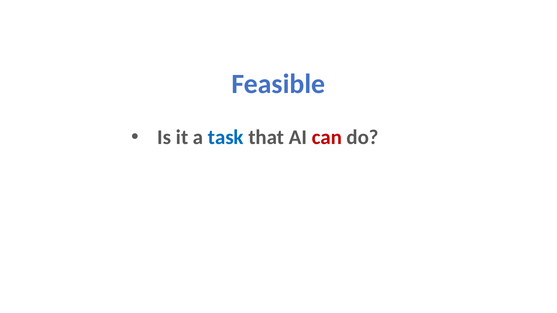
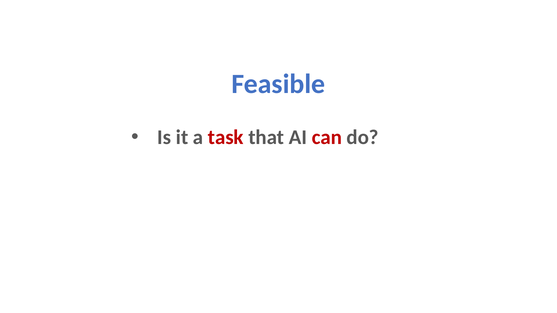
task colour: blue -> red (226, 137)
